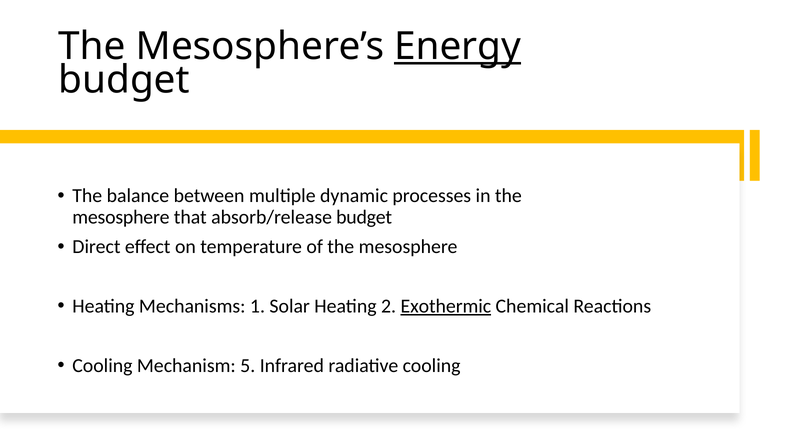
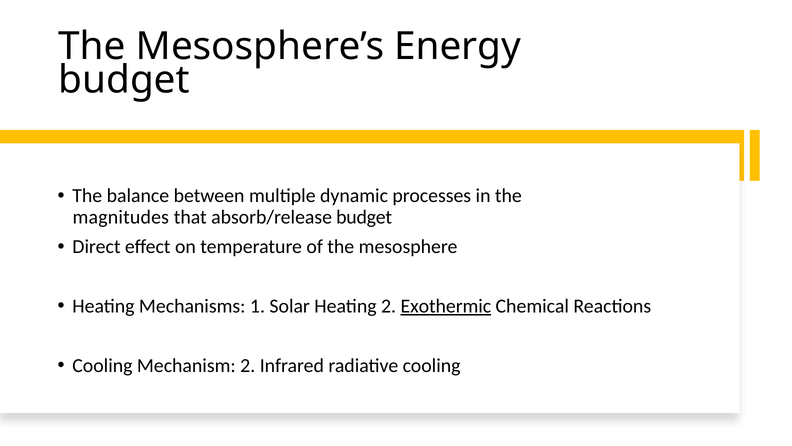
Energy underline: present -> none (458, 46)
mesosphere: mesosphere -> magnitudes (121, 217)
Mechanism 5: 5 -> 2 (248, 365)
